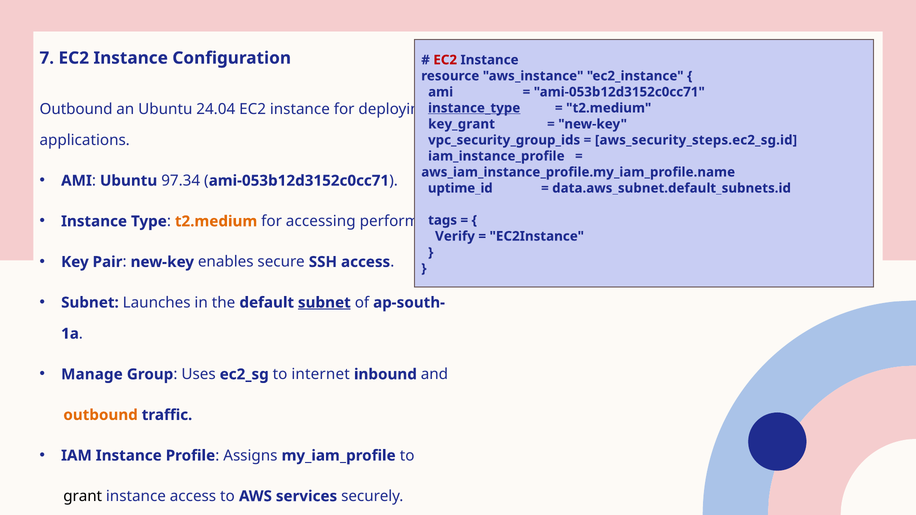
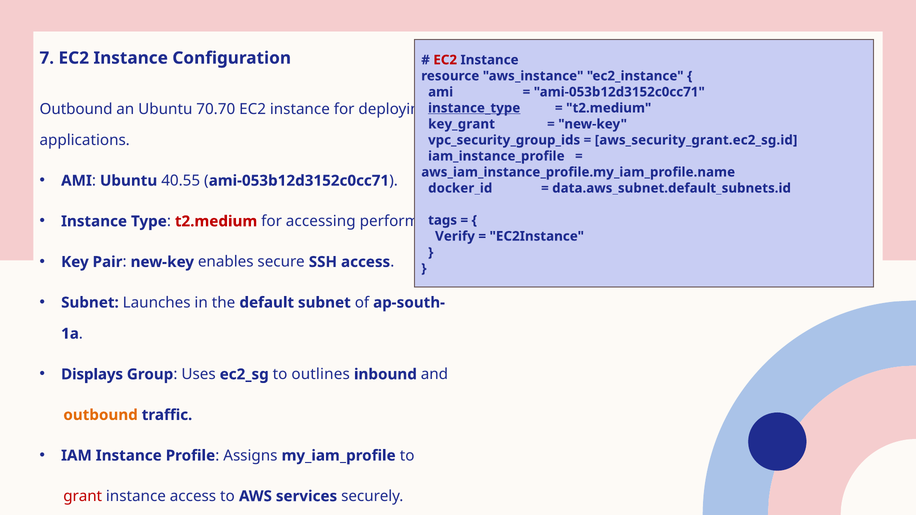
24.04: 24.04 -> 70.70 (216, 109)
aws_security_steps.ec2_sg.id: aws_security_steps.ec2_sg.id -> aws_security_grant.ec2_sg.id (696, 140)
97.34: 97.34 -> 40.55 (181, 181)
uptime_id: uptime_id -> docker_id (460, 188)
t2.medium colour: orange -> red (216, 221)
subnet underline: present -> none (324, 303)
Manage: Manage -> Displays (92, 374)
internet: internet -> outlines (321, 374)
grant colour: black -> red (83, 496)
